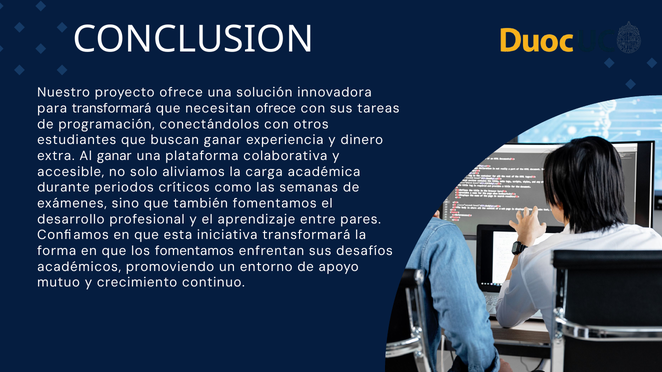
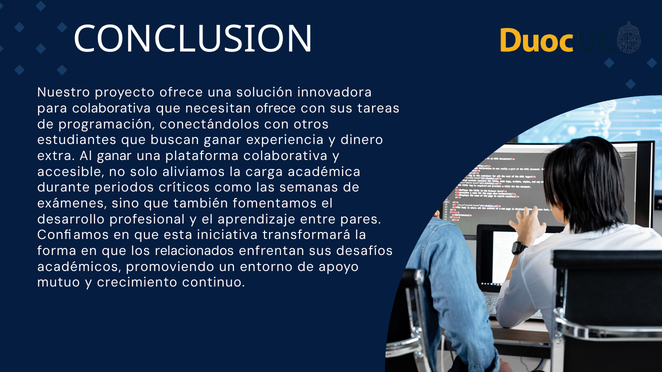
para transformará: transformará -> colaborativa (111, 108)
los fomentamos: fomentamos -> relacionados (194, 251)
